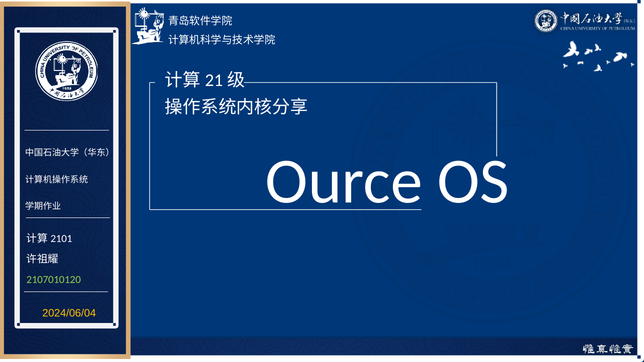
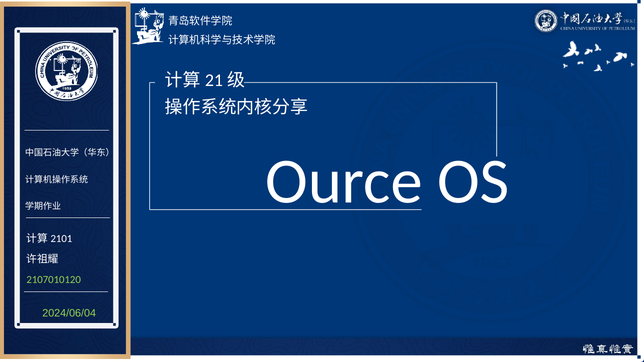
2024/06/04 colour: yellow -> light green (69, 313)
